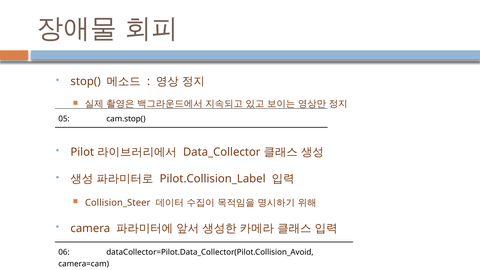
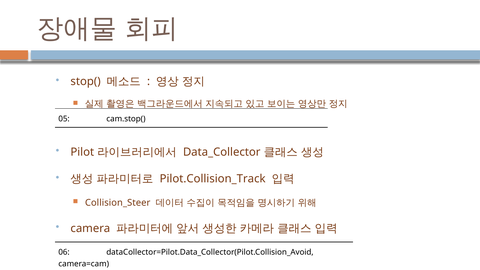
Pilot.Collision_Label: Pilot.Collision_Label -> Pilot.Collision_Track (213, 179)
